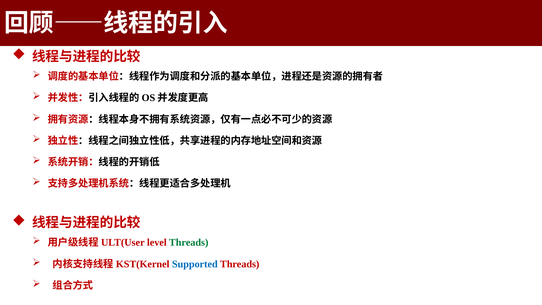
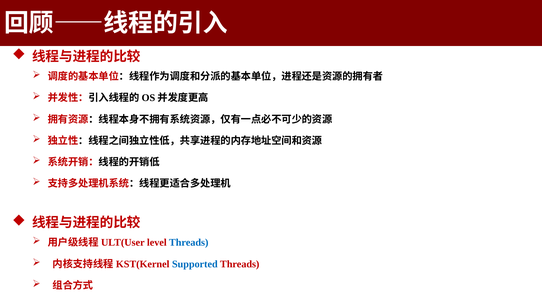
Threads colour: green -> blue (189, 243)
